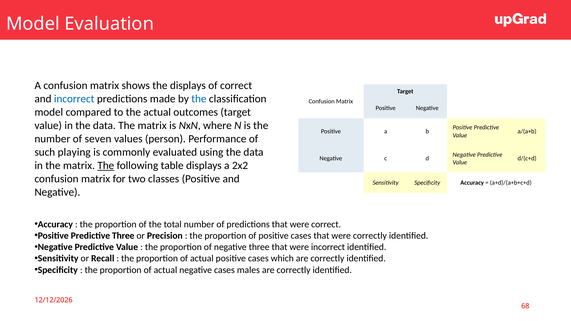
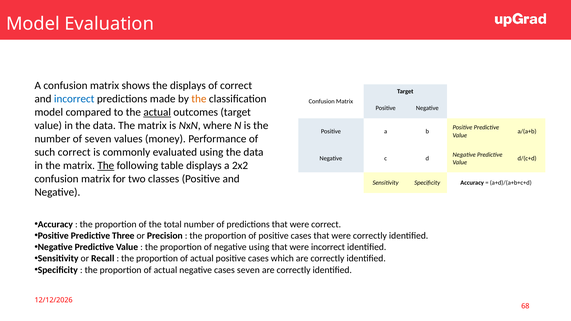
the colour: blue -> orange (199, 99)
actual underline: none -> present (157, 112)
person: person -> money (165, 139)
such playing: playing -> correct (74, 152)
negative three: three -> using (259, 247)
cases males: males -> seven (248, 270)
